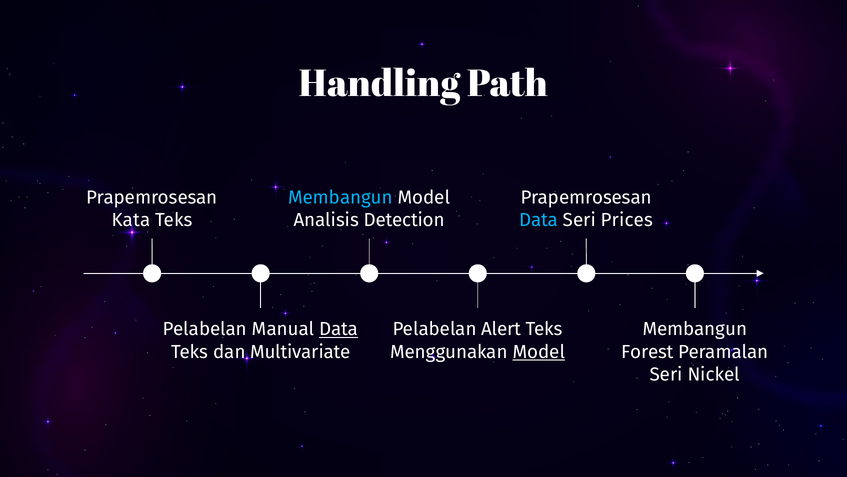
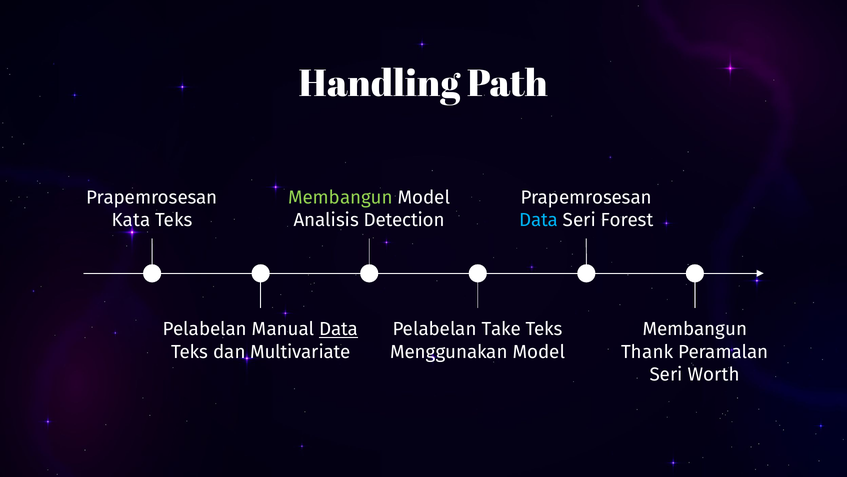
Membangun colour: light blue -> light green (340, 197)
Prices: Prices -> Forest (627, 220)
Alert: Alert -> Take (501, 329)
Model underline: present -> none (539, 351)
Forest: Forest -> Thank (647, 351)
Nickel: Nickel -> Worth (714, 374)
